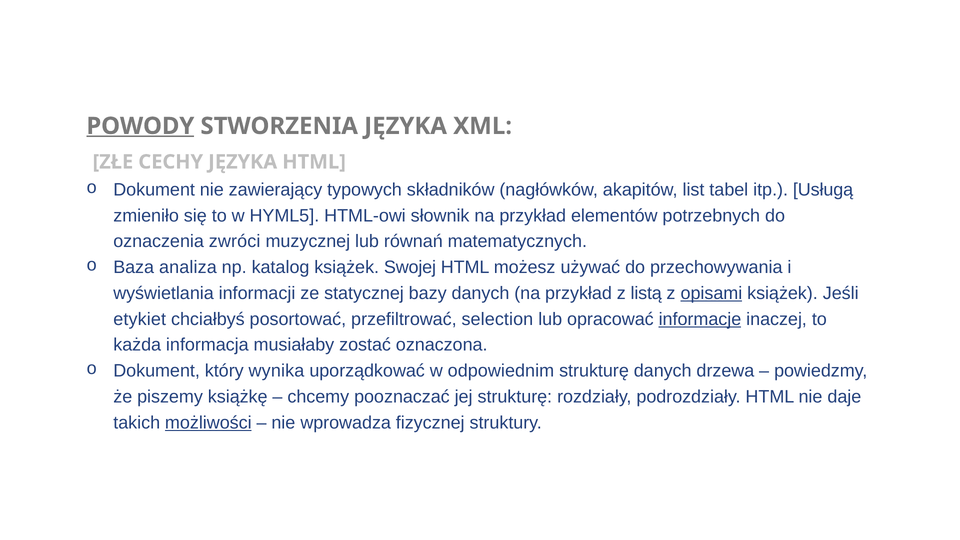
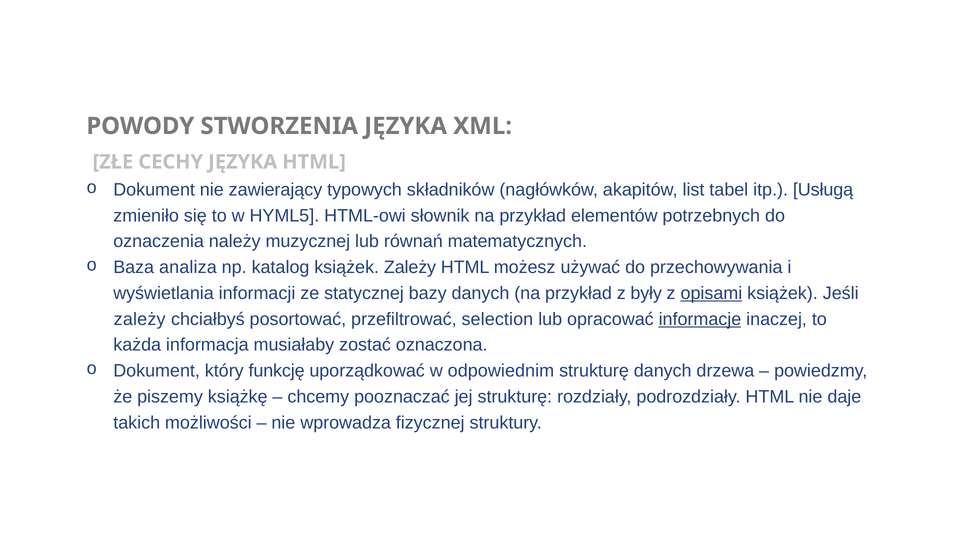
POWODY underline: present -> none (140, 126)
zwróci: zwróci -> należy (235, 241)
książek Swojej: Swojej -> Zależy (410, 267)
listą: listą -> były (646, 293)
etykiet: etykiet -> zależy (140, 319)
wynika: wynika -> funkcję (277, 371)
możliwości underline: present -> none (208, 423)
